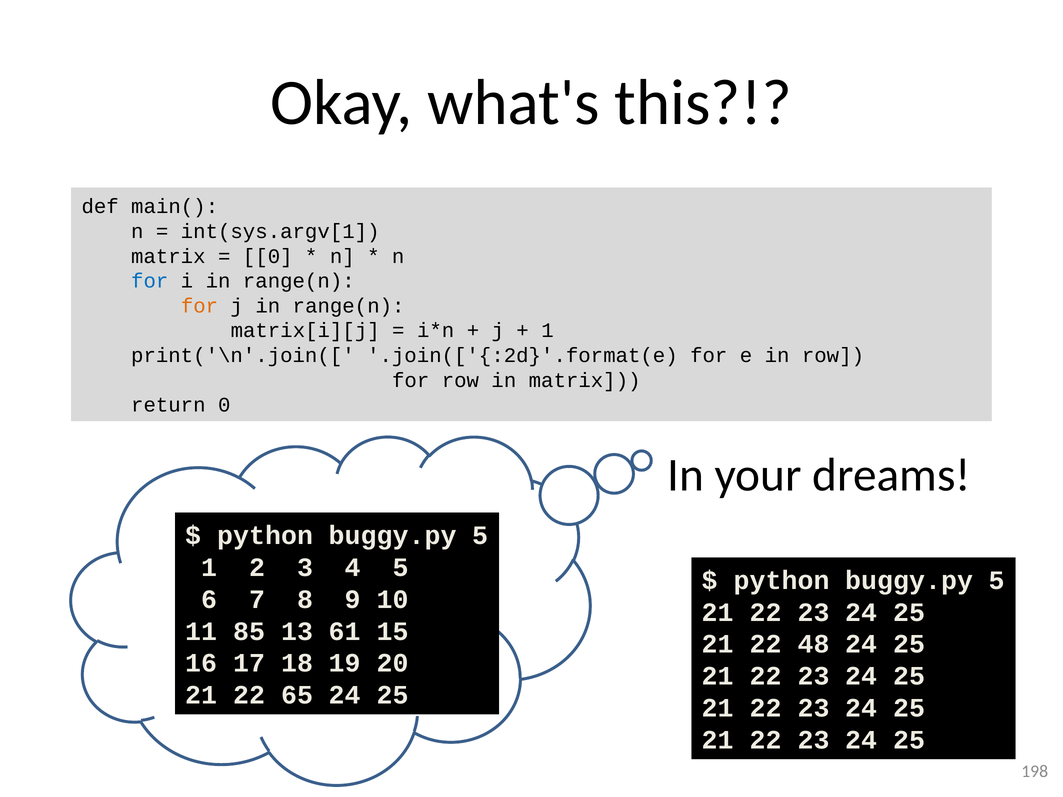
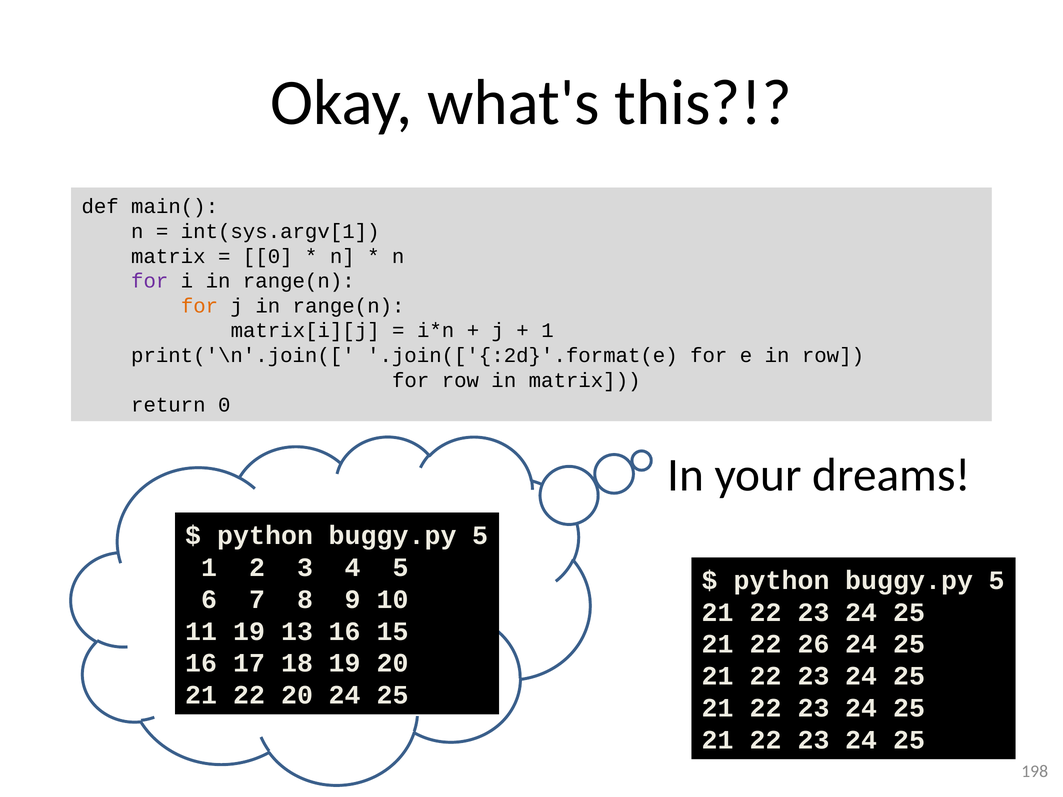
for colour: blue -> purple (150, 281)
11 85: 85 -> 19 (249, 631)
13 61: 61 -> 16 (345, 631)
48: 48 -> 26 (814, 644)
22 65: 65 -> 20 (297, 695)
